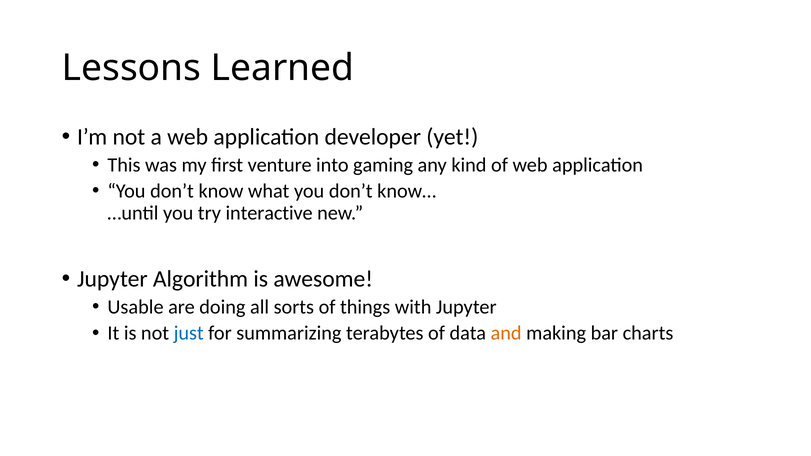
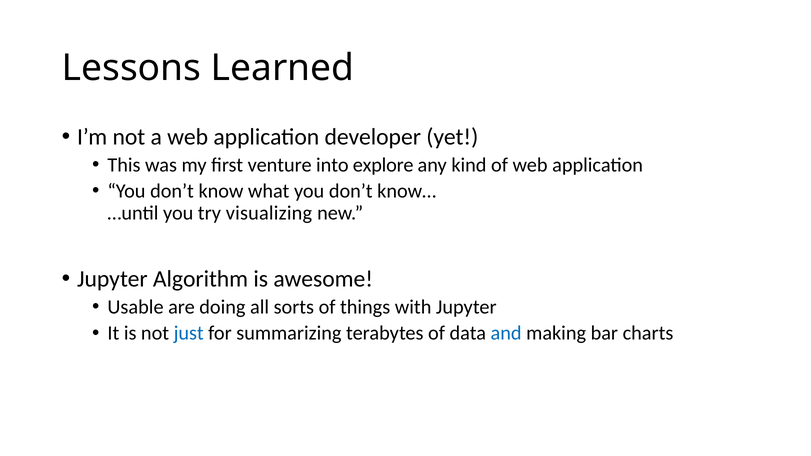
gaming: gaming -> explore (383, 165)
interactive: interactive -> visualizing (269, 213)
and colour: orange -> blue (506, 333)
